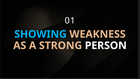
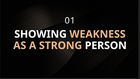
SHOWING colour: light blue -> white (41, 34)
